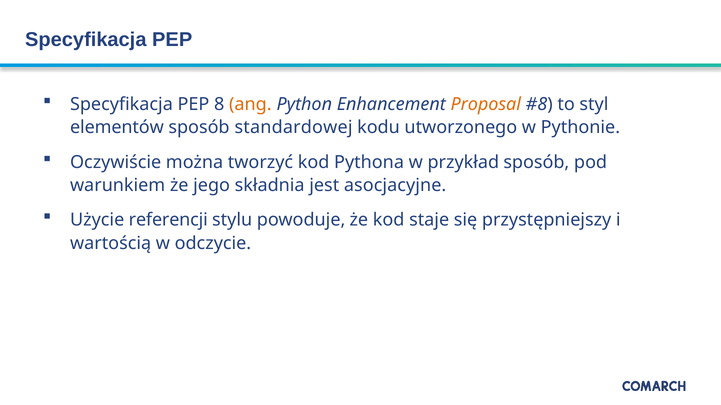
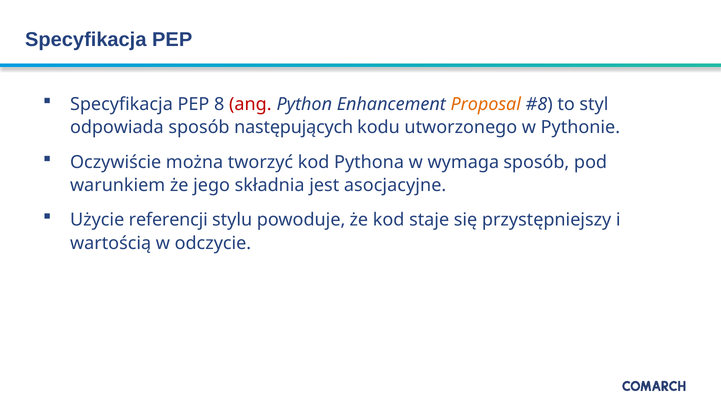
ang colour: orange -> red (250, 105)
elementów: elementów -> odpowiada (117, 128)
standardowej: standardowej -> następujących (294, 128)
przykład: przykład -> wymaga (463, 162)
